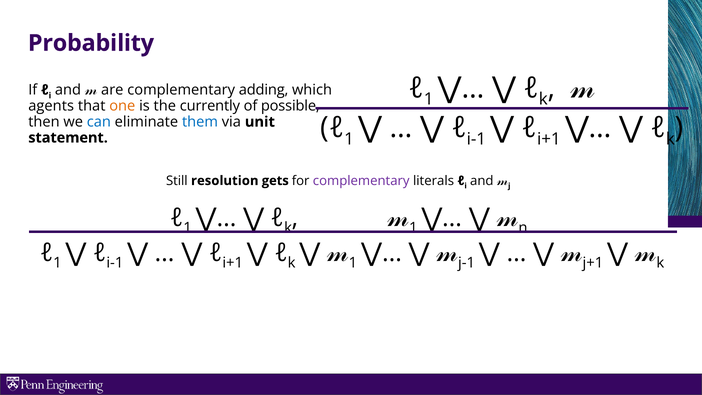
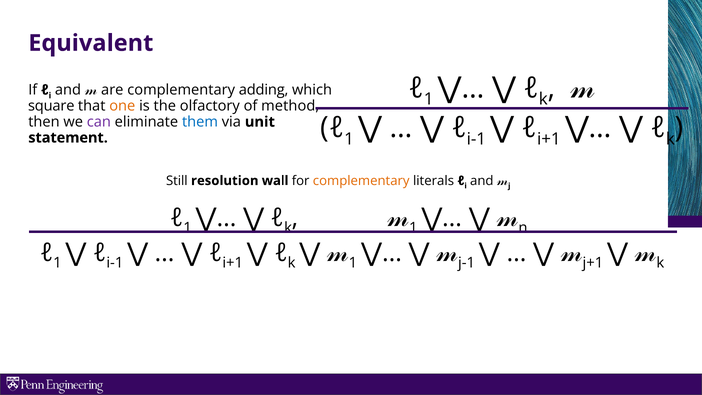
Probability: Probability -> Equivalent (91, 43)
agents: agents -> square (51, 106)
currently: currently -> olfactory (210, 106)
possible: possible -> method (290, 106)
can colour: blue -> purple (99, 122)
gets: gets -> wall (275, 181)
complementary colour: purple -> orange (361, 181)
